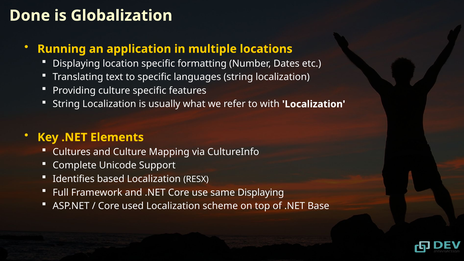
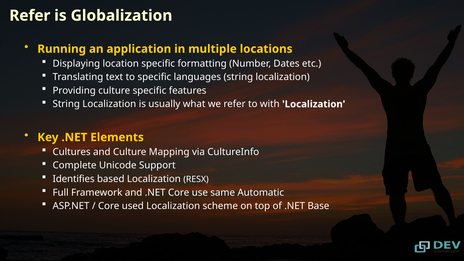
Done: Done -> Refer (30, 16)
same Displaying: Displaying -> Automatic (261, 192)
